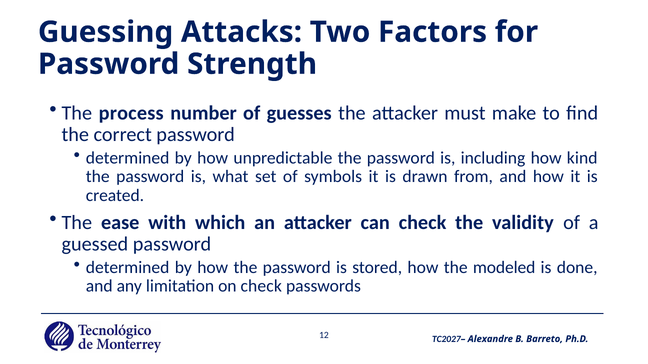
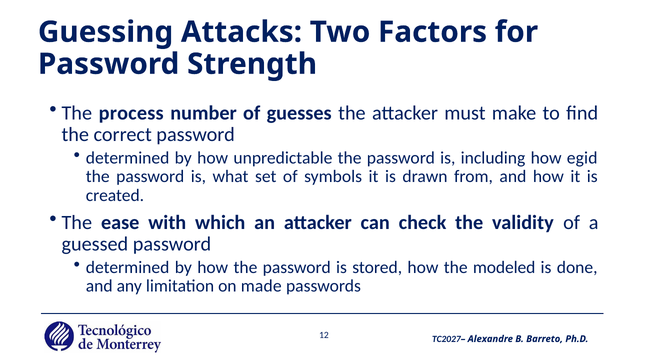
kind: kind -> egid (582, 158)
on check: check -> made (261, 287)
